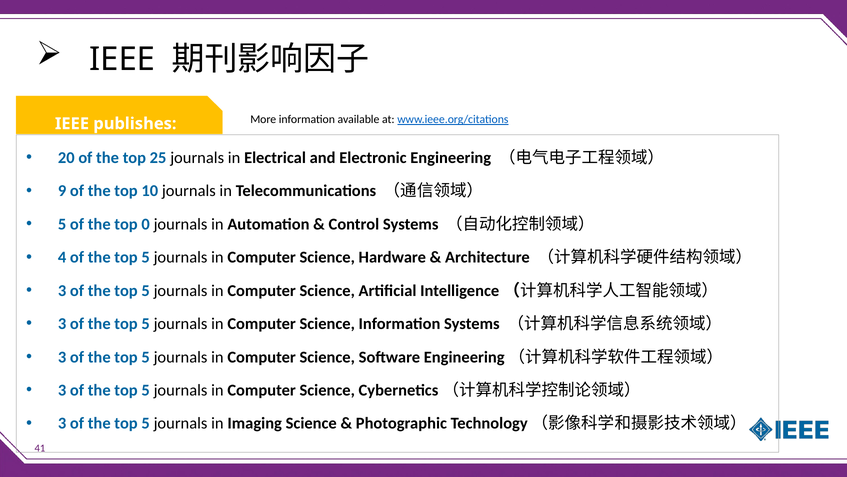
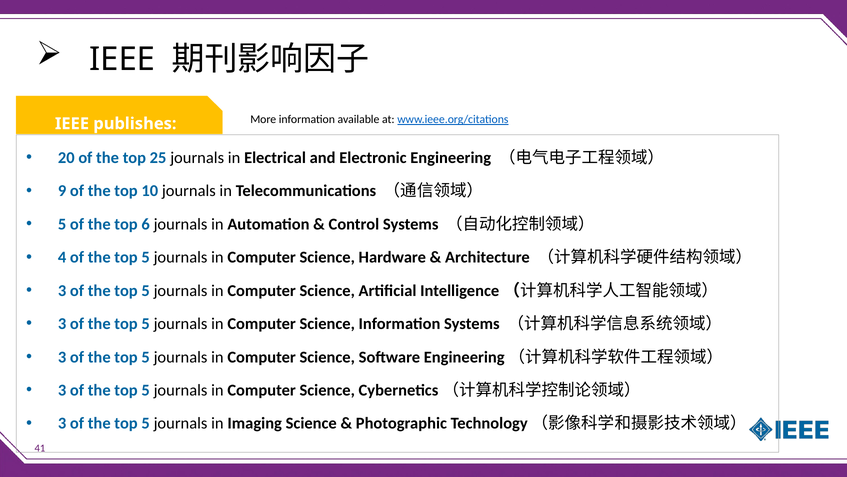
0: 0 -> 6 (146, 224)
